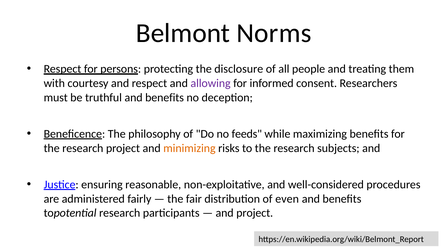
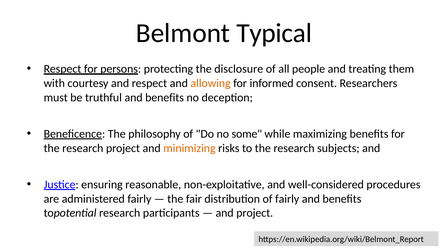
Norms: Norms -> Typical (274, 33)
allowing colour: purple -> orange (211, 83)
feeds: feeds -> some (247, 134)
of even: even -> fairly (287, 199)
